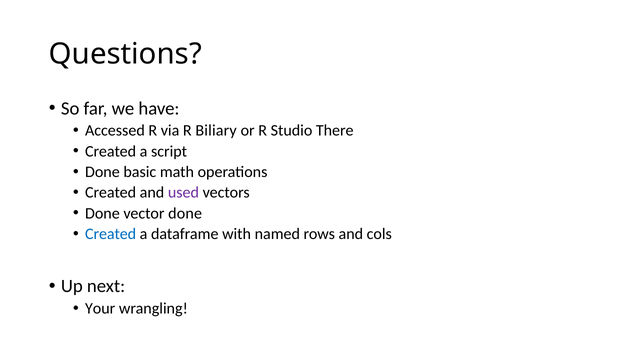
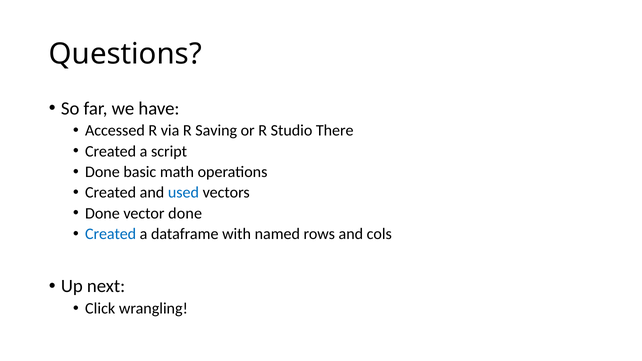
Biliary: Biliary -> Saving (216, 131)
used colour: purple -> blue (183, 193)
Your: Your -> Click (100, 308)
